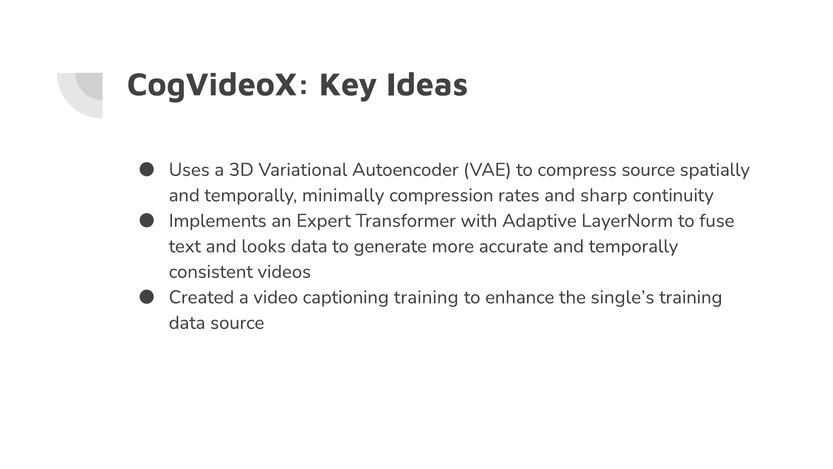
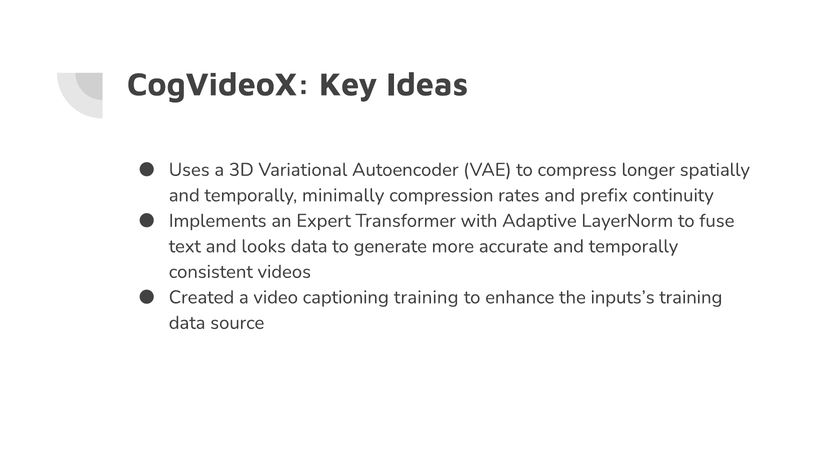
compress source: source -> longer (648, 170)
sharp: sharp -> prefix (604, 195)
single’s: single’s -> inputs’s (623, 297)
